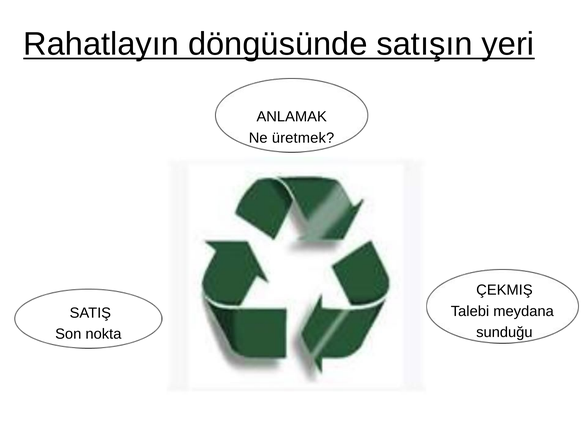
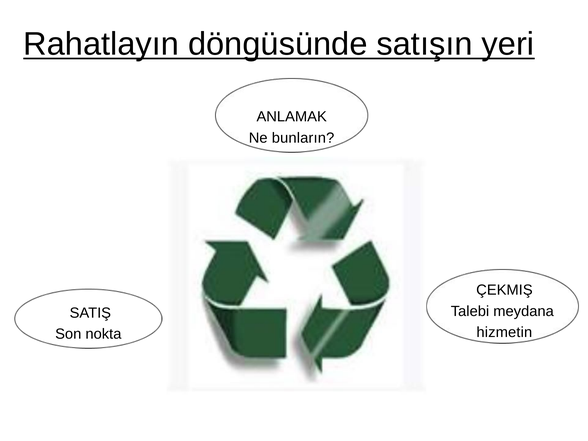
üretmek: üretmek -> bunların (303, 138)
sunduğu: sunduğu -> hizmetin (504, 332)
